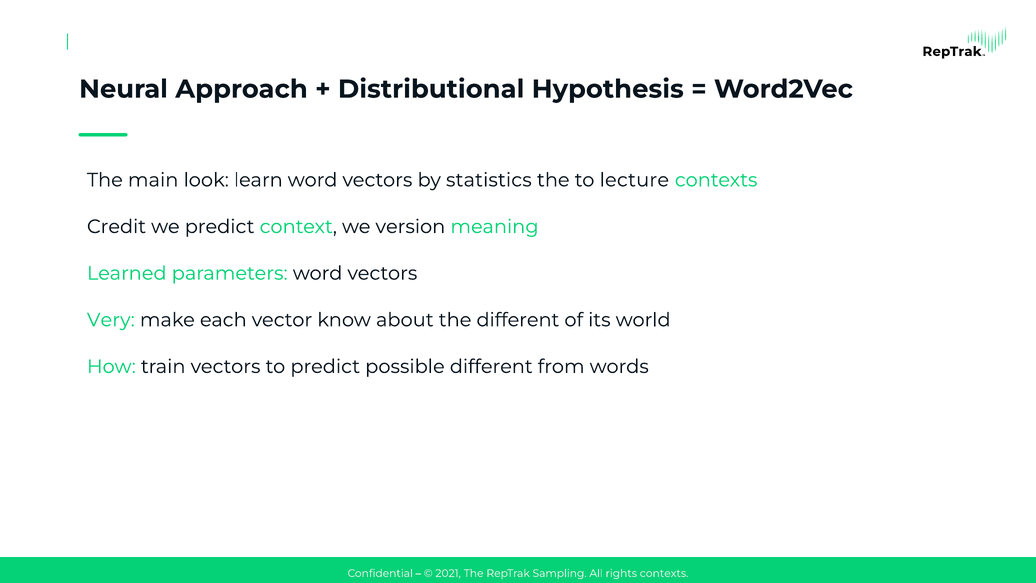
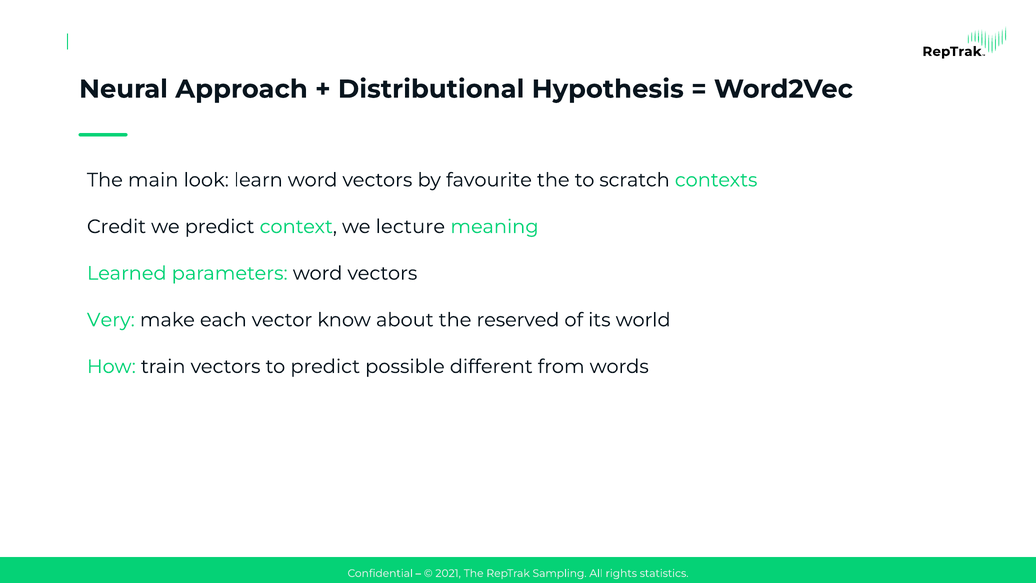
statistics: statistics -> favourite (489, 180)
lecture: lecture -> scratch (635, 180)
version: version -> lecture (410, 227)
the different: different -> reserved (518, 320)
rights contexts: contexts -> statistics (664, 573)
